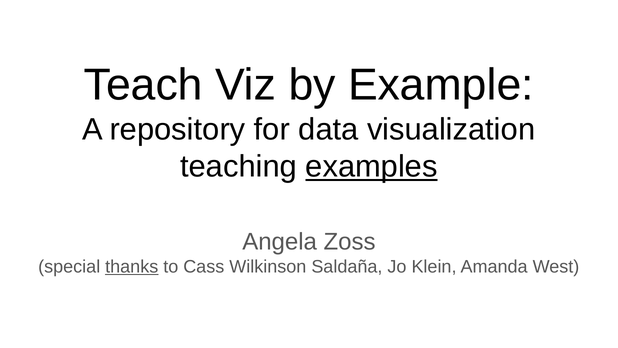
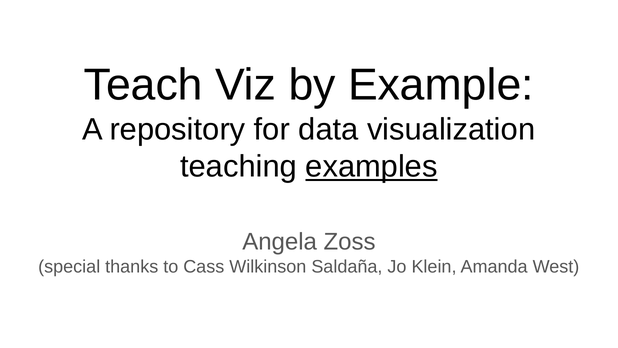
thanks underline: present -> none (132, 267)
